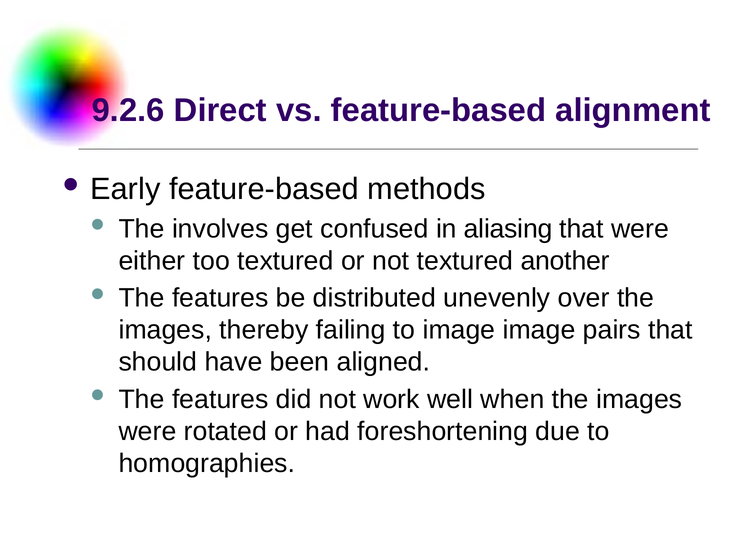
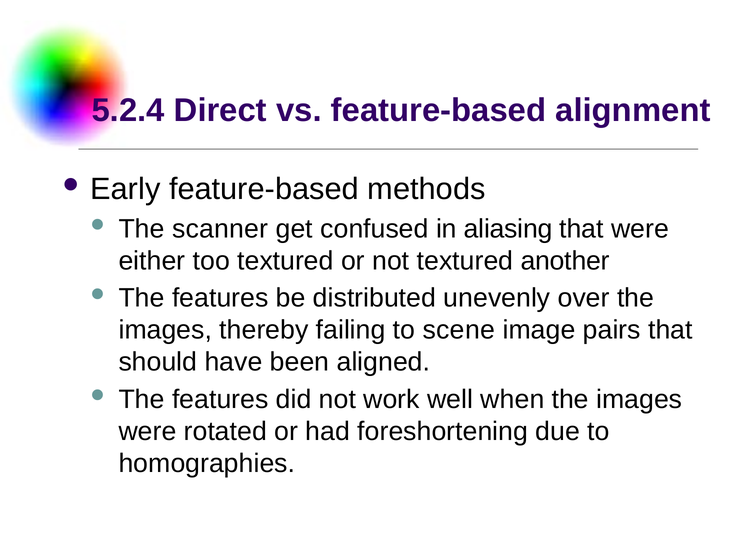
9.2.6: 9.2.6 -> 5.2.4 (128, 110)
involves: involves -> scanner (220, 229)
to image: image -> scene (459, 330)
